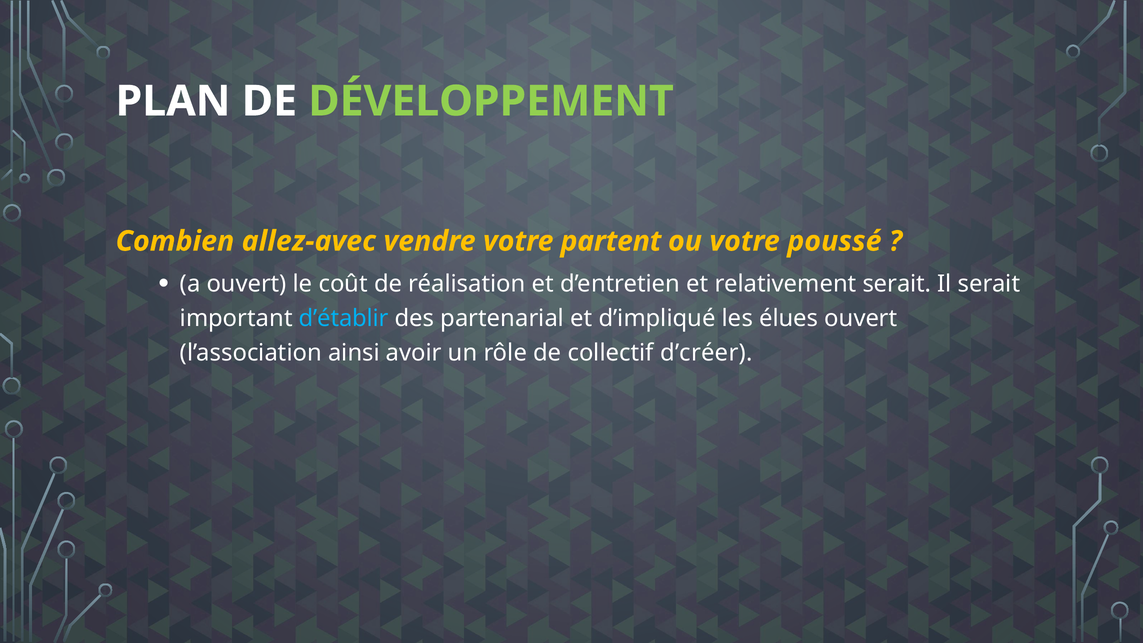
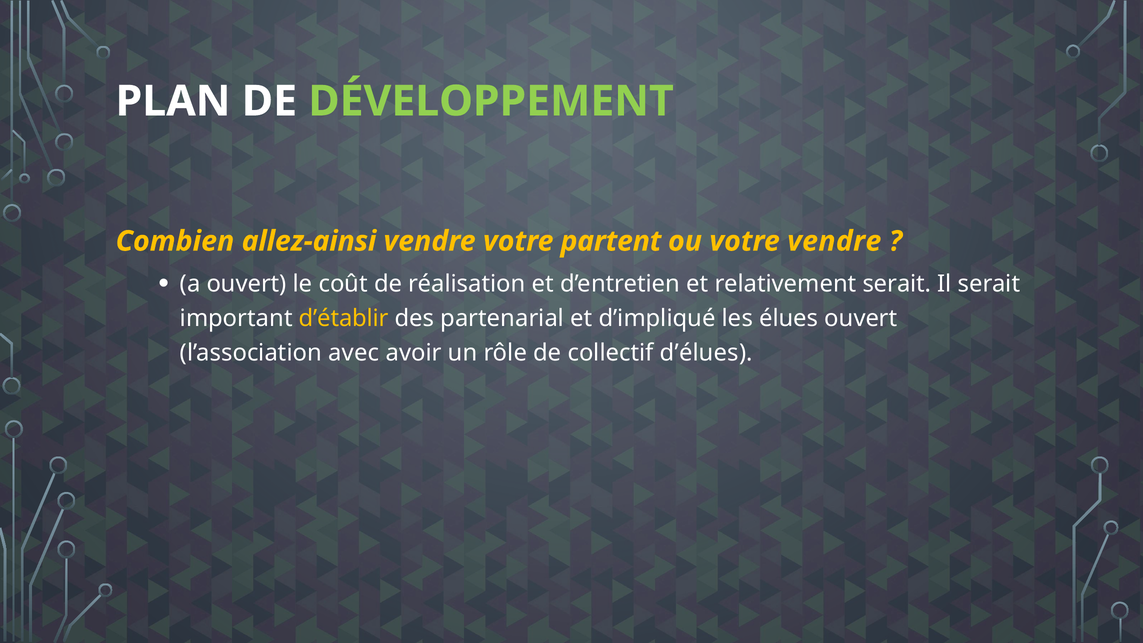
allez-avec: allez-avec -> allez-ainsi (309, 241)
votre poussé: poussé -> vendre (834, 241)
d’établir colour: light blue -> yellow (344, 318)
ainsi: ainsi -> avec (354, 353)
d’créer: d’créer -> d’élues (706, 353)
